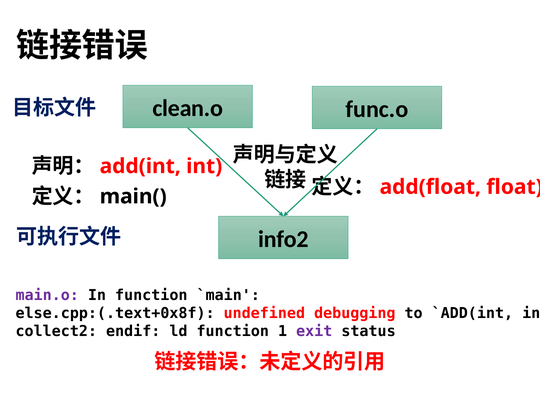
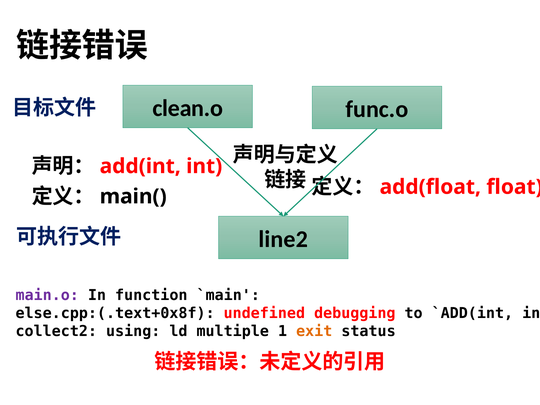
info2: info2 -> line2 (283, 239)
endif: endif -> using (133, 331)
ld function: function -> multiple (233, 331)
exit colour: purple -> orange (314, 331)
